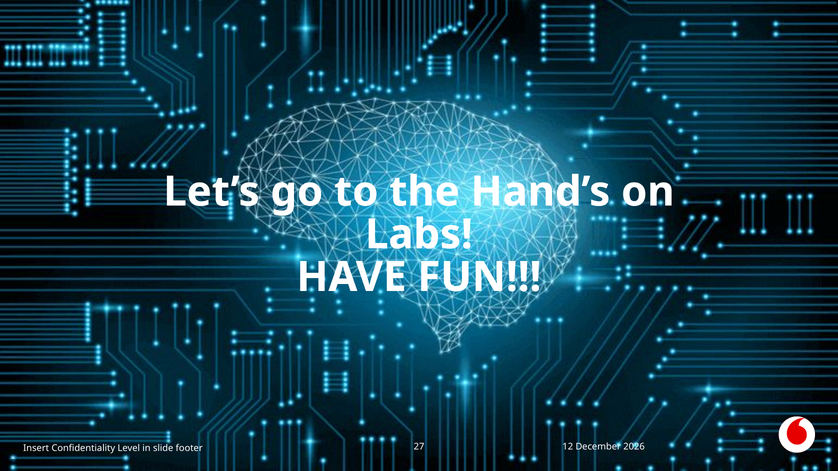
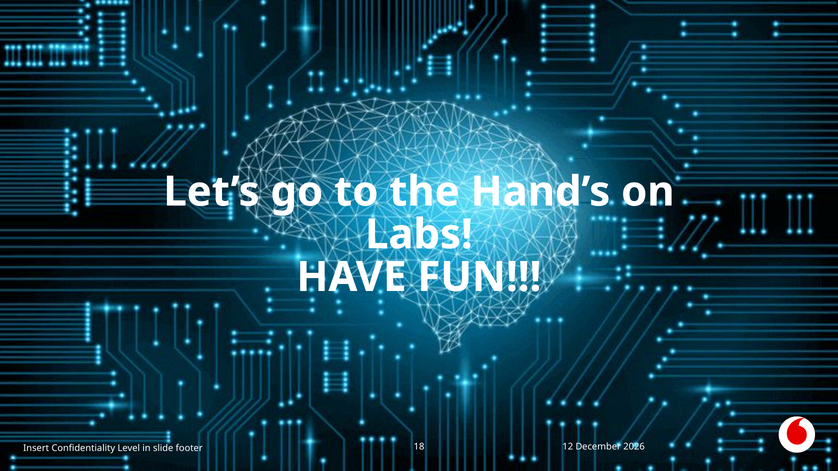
27: 27 -> 18 (419, 447)
